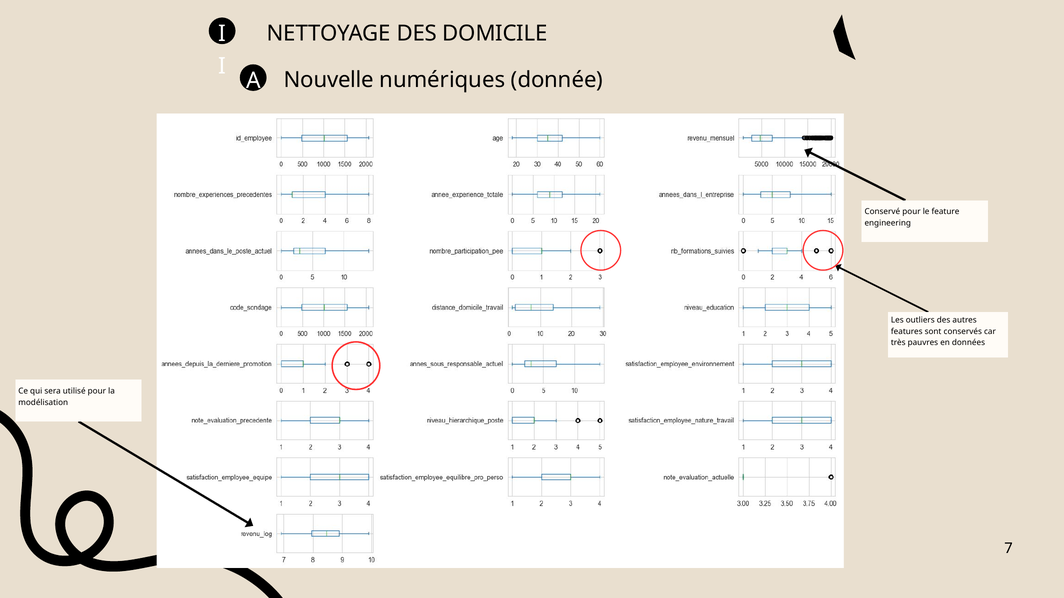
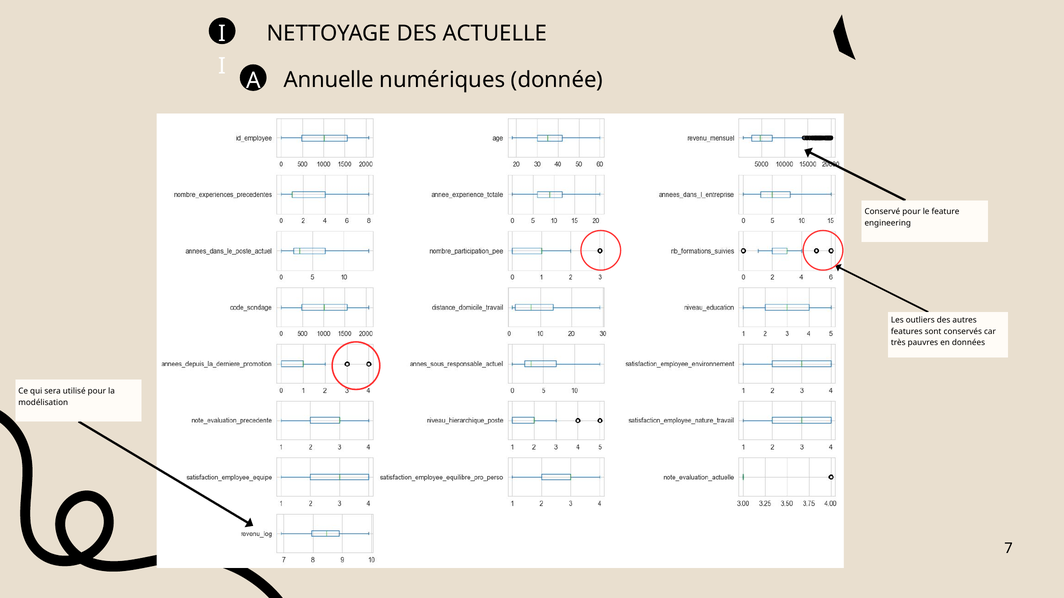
DOMICILE: DOMICILE -> ACTUELLE (495, 33)
Nouvelle: Nouvelle -> Annuelle (329, 80)
